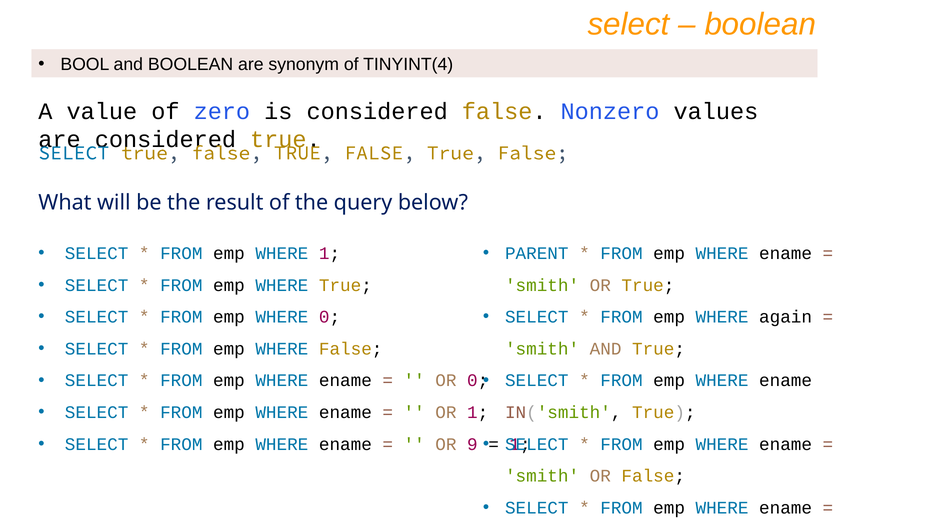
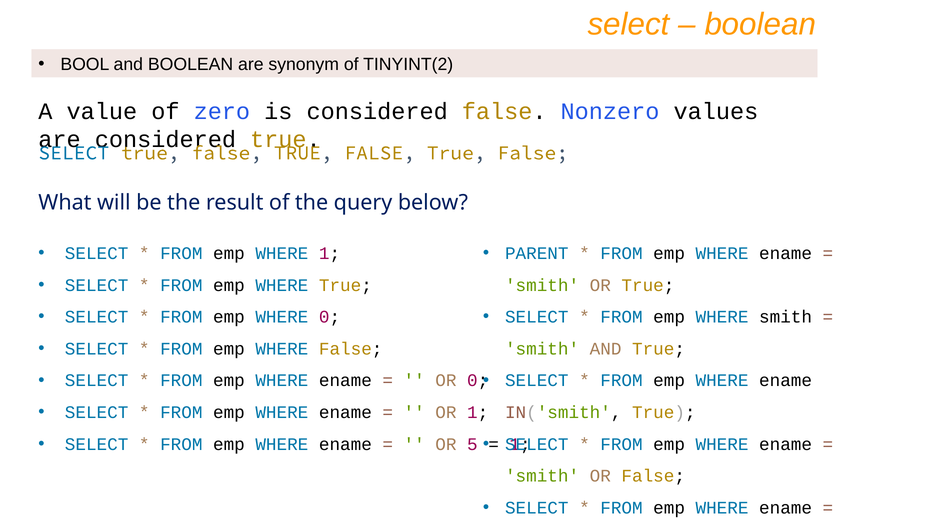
TINYINT(4: TINYINT(4 -> TINYINT(2 (408, 64)
WHERE again: again -> smith (786, 317)
9: 9 -> 5 (472, 444)
